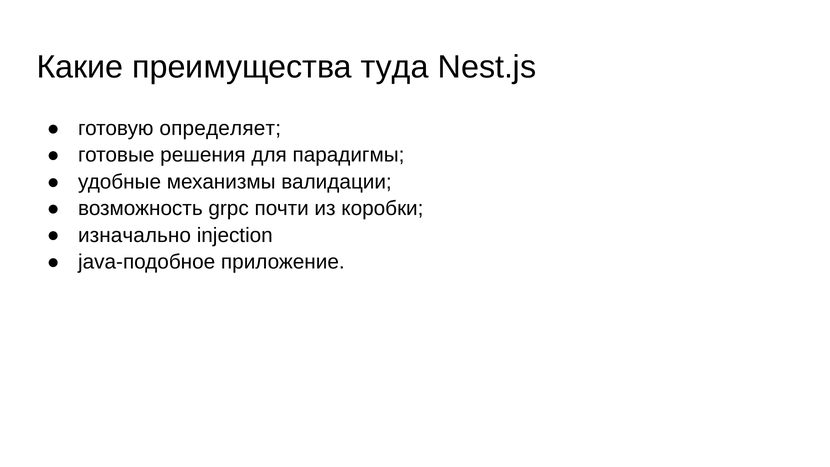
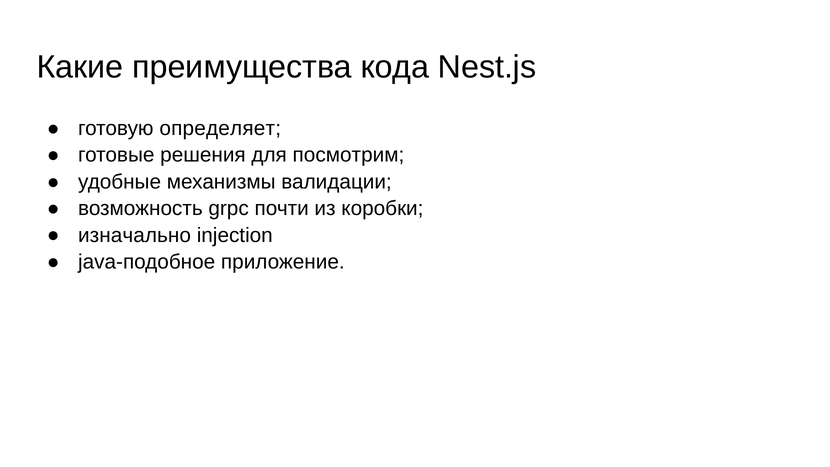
туда: туда -> кода (395, 67)
парадигмы: парадигмы -> посмотрим (348, 155)
